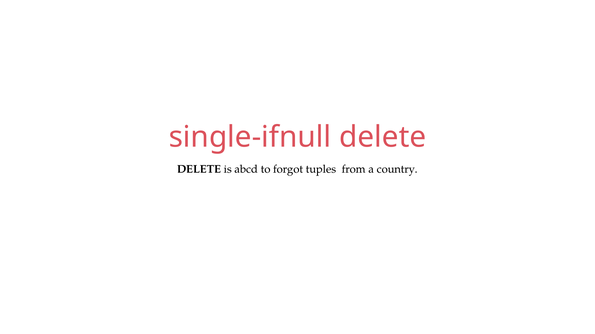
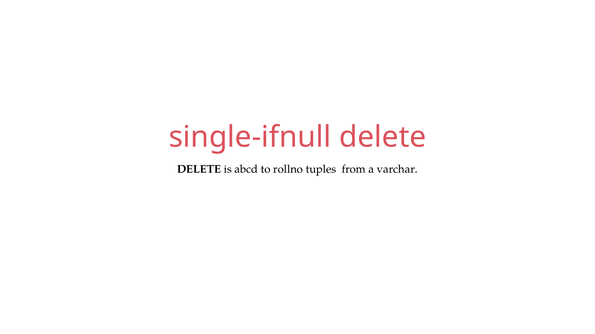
forgot: forgot -> rollno (288, 170)
country: country -> varchar (397, 170)
